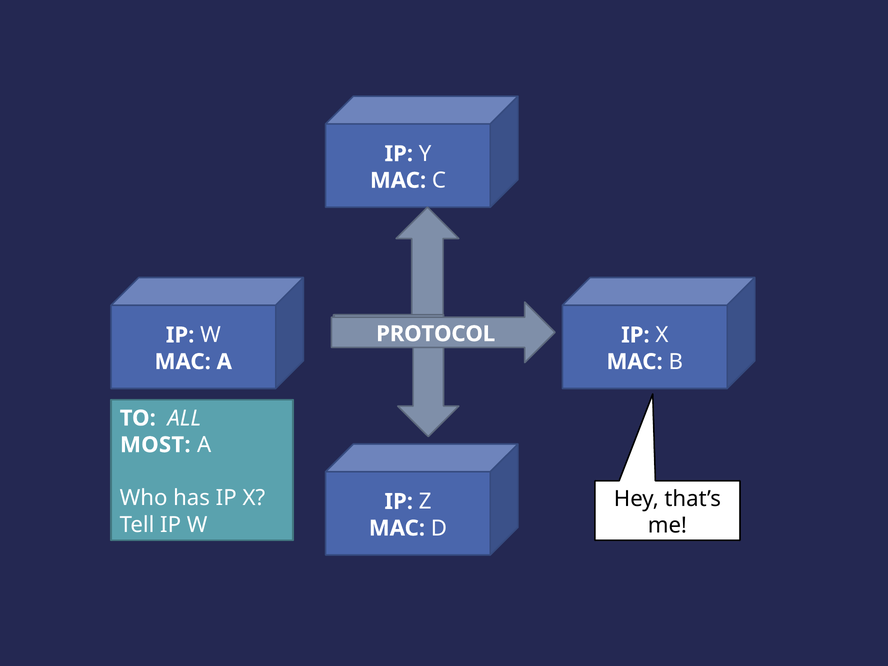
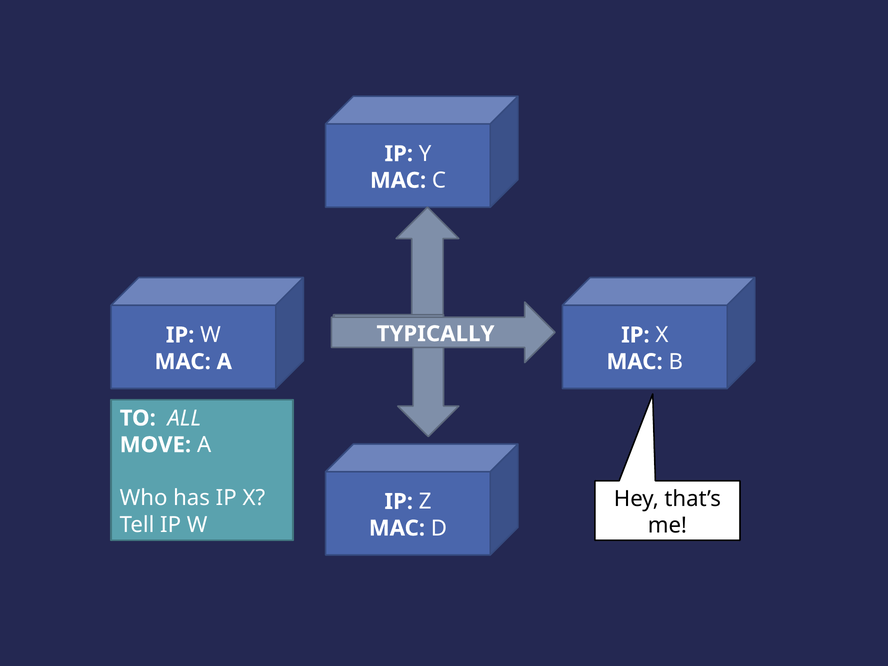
PROTOCOL: PROTOCOL -> TYPICALLY (436, 334)
MOST: MOST -> MOVE (155, 445)
